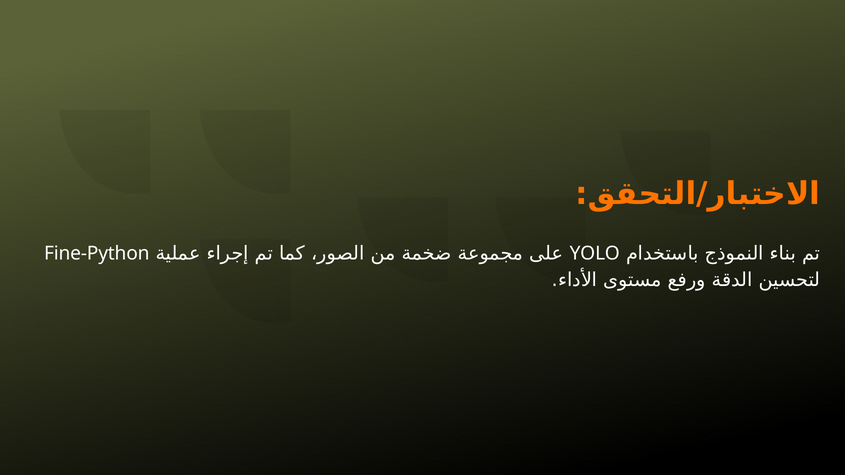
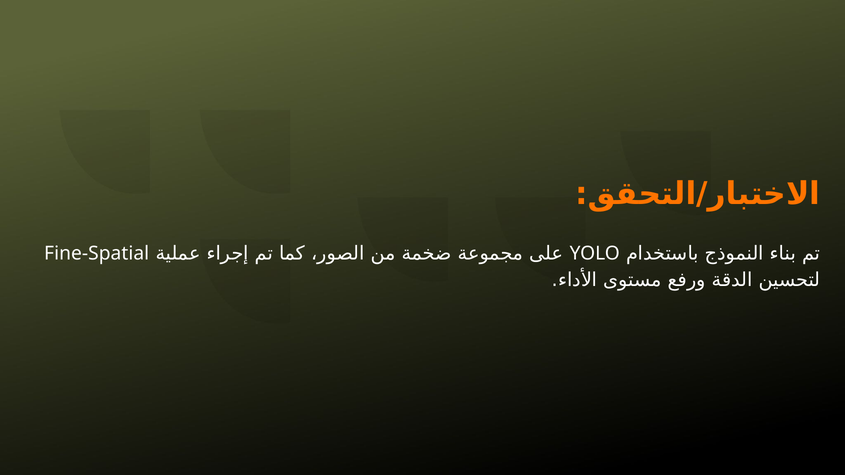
Fine-Python: Fine-Python -> Fine-Spatial (97, 253)
